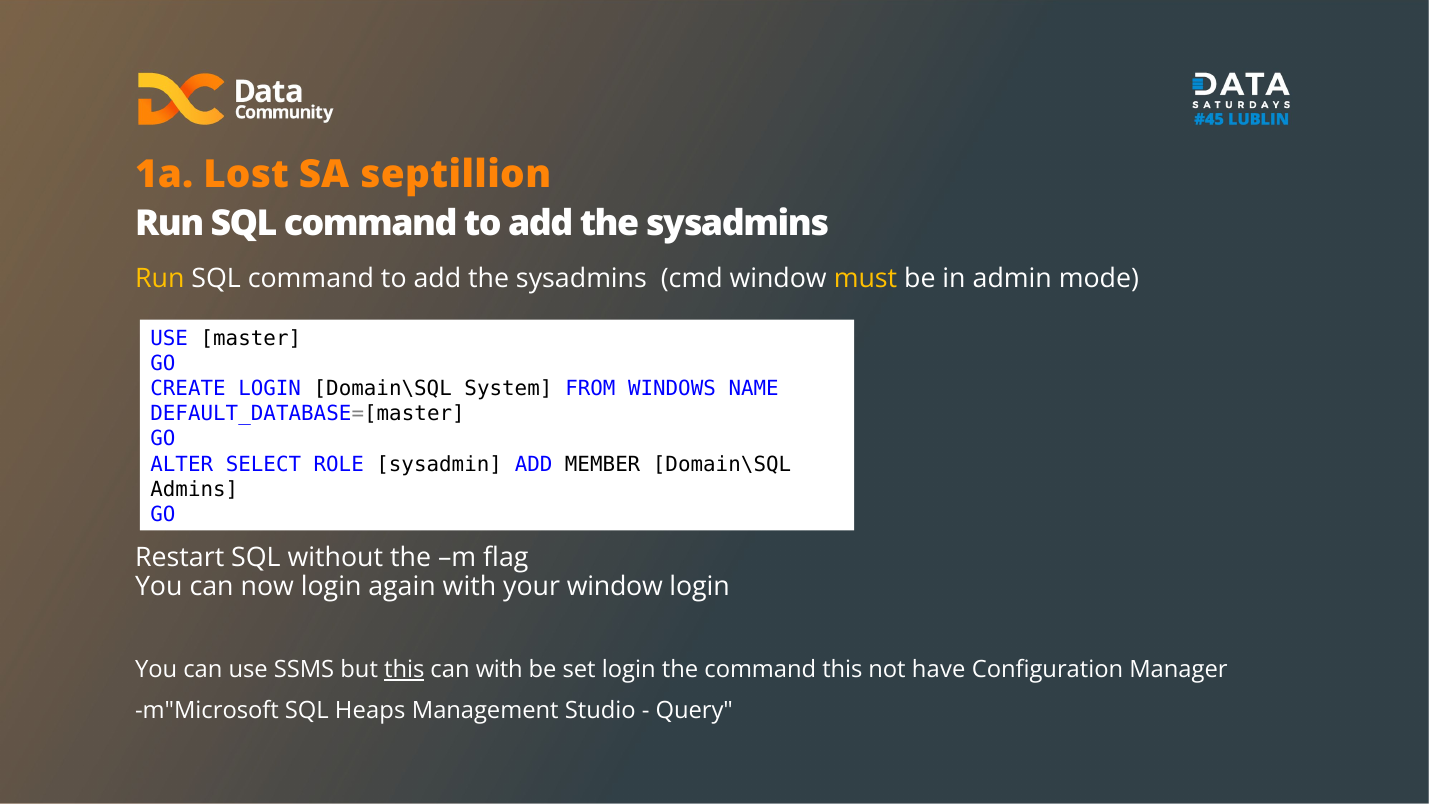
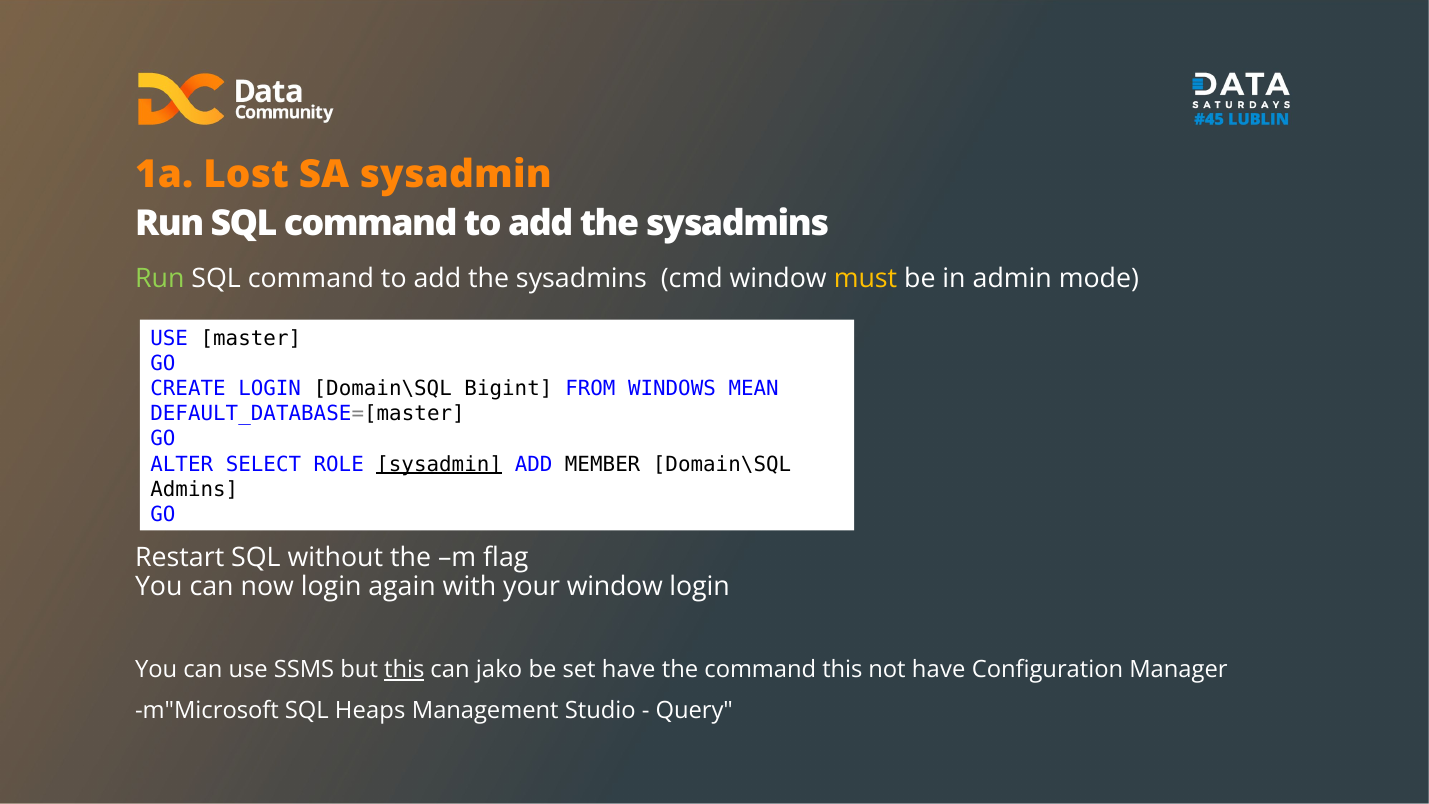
SA septillion: septillion -> sysadmin (456, 175)
Run colour: yellow -> light green (160, 279)
System: System -> Bigint (508, 389)
NAME: NAME -> MEAN (754, 389)
sysadmin underline: none -> present (439, 464)
can with: with -> jako (499, 670)
set login: login -> have (629, 670)
